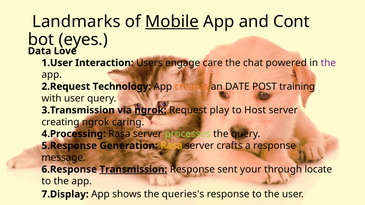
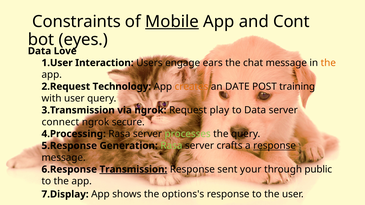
Landmarks: Landmarks -> Constraints (76, 22)
care: care -> ears (213, 63)
chat powered: powered -> message (286, 63)
the colour: purple -> orange (328, 63)
ngrok underline: present -> none (150, 110)
to Host: Host -> Data (255, 110)
creating: creating -> connect (60, 122)
caring: caring -> secure (128, 122)
Rasa colour: yellow -> light green (171, 146)
response underline: none -> present (275, 146)
locate: locate -> public (318, 170)
queries's: queries's -> options's (183, 195)
